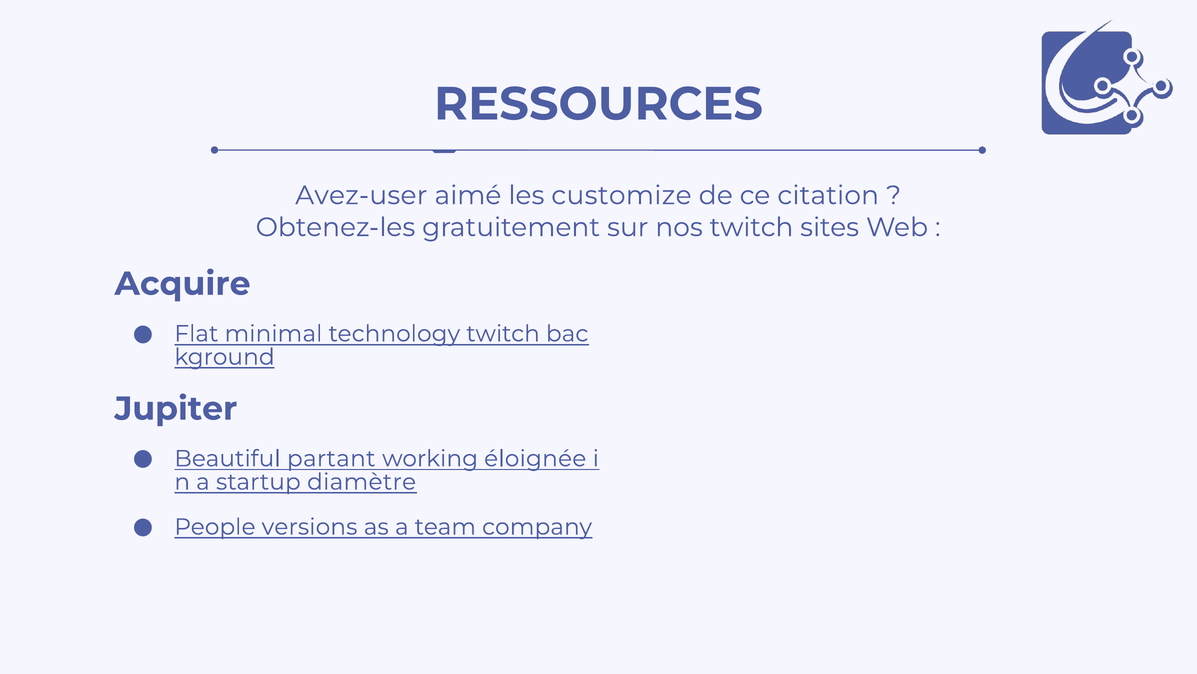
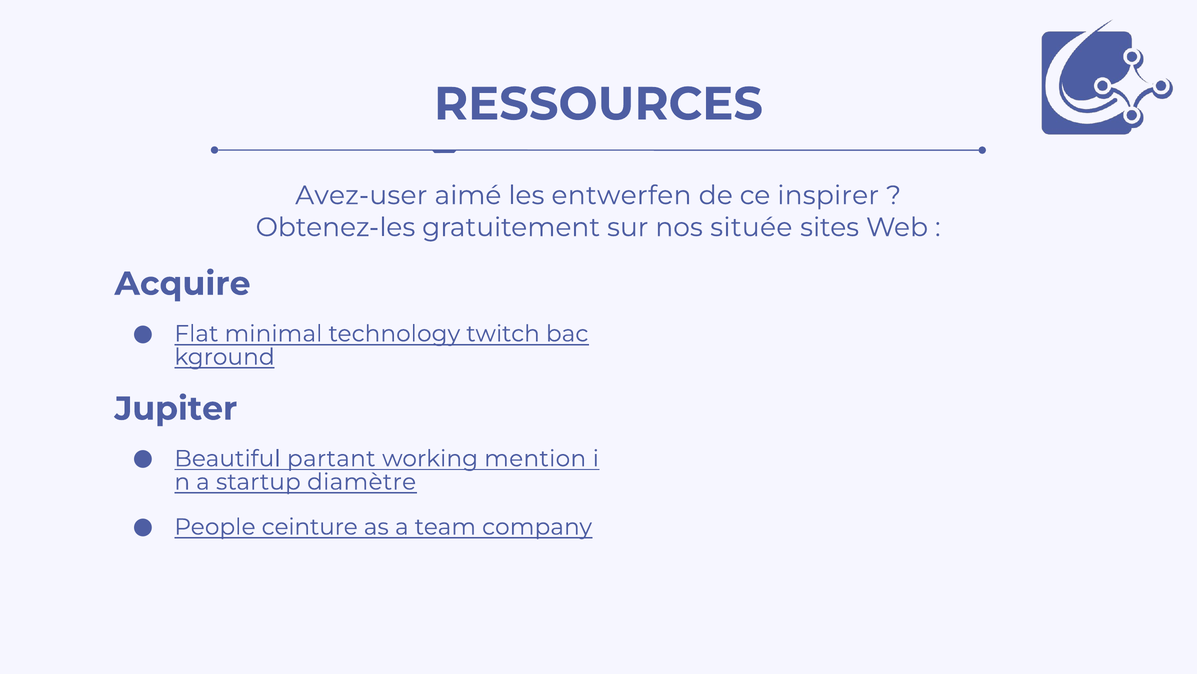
customize: customize -> entwerfen (621, 195)
citation: citation -> inspirer (828, 195)
nos twitch: twitch -> située (751, 227)
éloignée: éloignée -> mention (535, 458)
versions: versions -> ceinture (310, 526)
